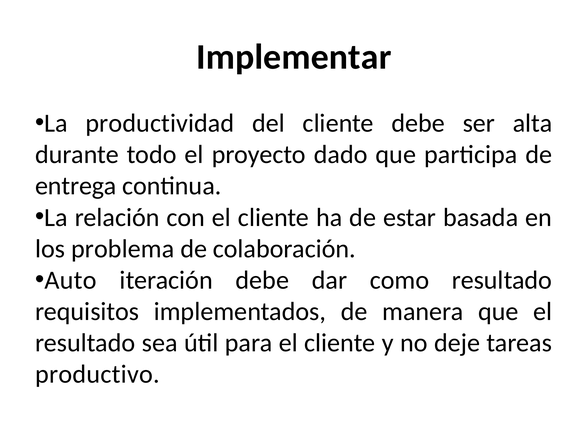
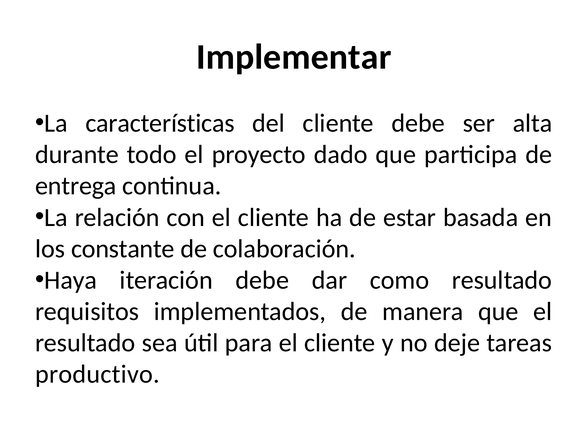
productividad: productividad -> características (160, 123)
problema: problema -> constante (123, 249)
Auto: Auto -> Haya (71, 280)
